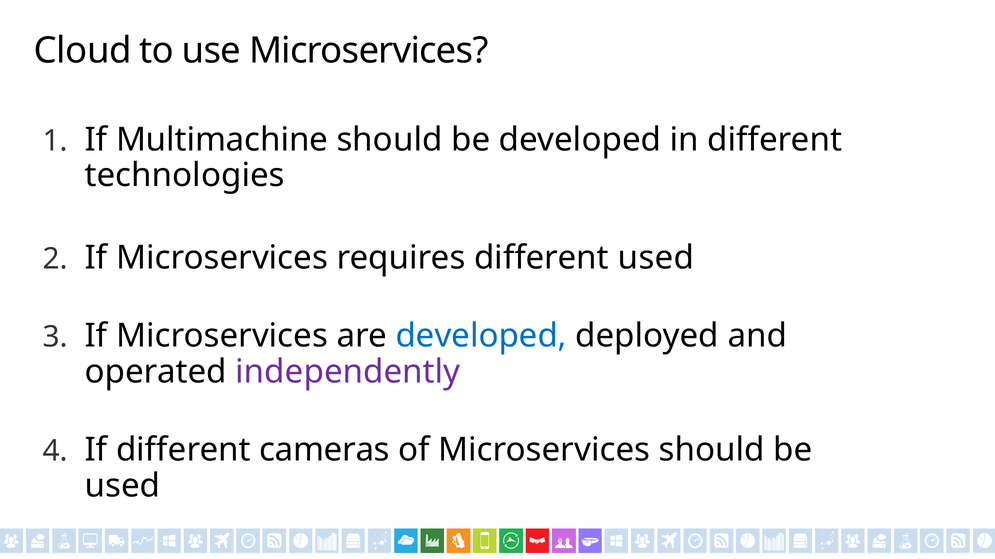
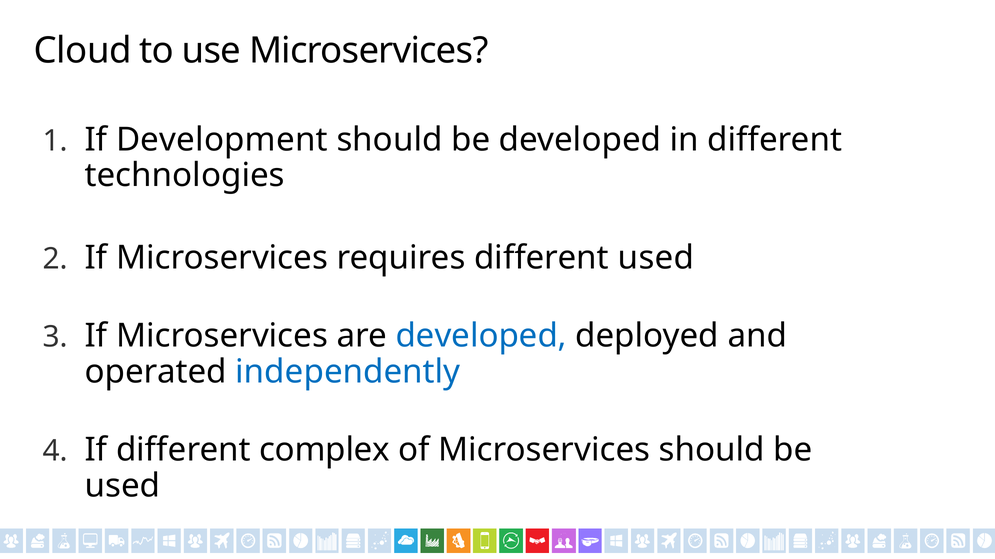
Multimachine: Multimachine -> Development (222, 140)
independently colour: purple -> blue (348, 372)
cameras: cameras -> complex (325, 450)
